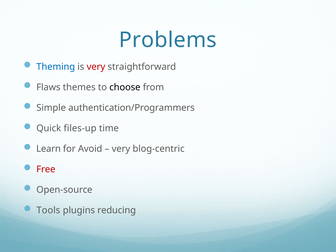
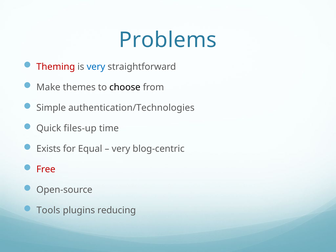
Theming colour: blue -> red (56, 67)
very colour: red -> blue (96, 67)
Flaws: Flaws -> Make (48, 87)
authentication/Programmers: authentication/Programmers -> authentication/Technologies (131, 108)
Learn: Learn -> Exists (49, 149)
Avoid: Avoid -> Equal (90, 149)
